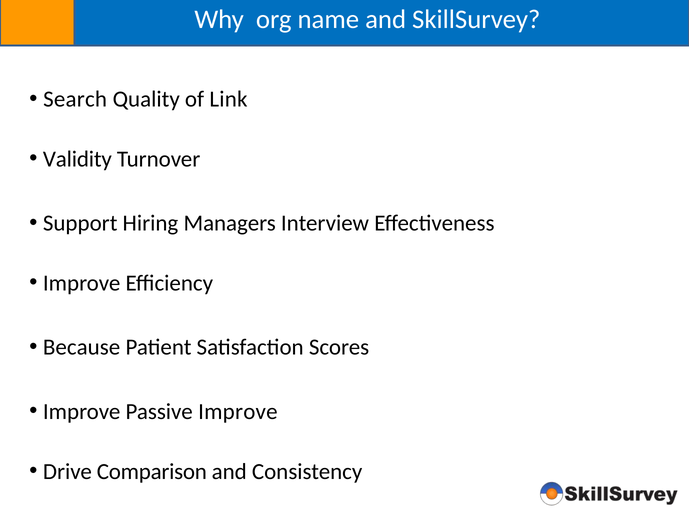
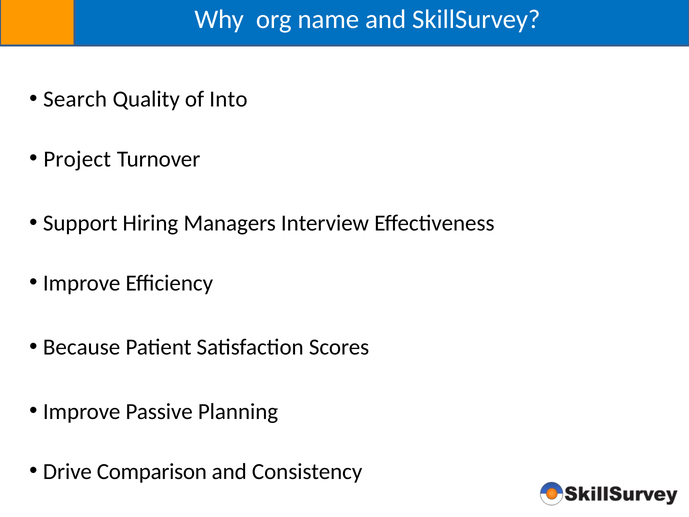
Link: Link -> Into (228, 99)
Validity: Validity -> Project (77, 159)
Passive Improve: Improve -> Planning (238, 411)
